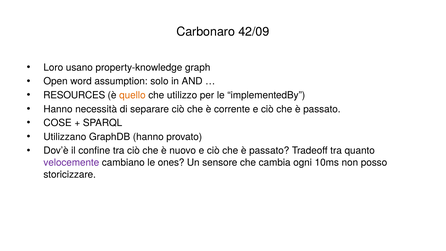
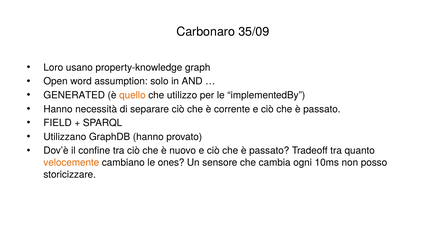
42/09: 42/09 -> 35/09 (254, 32)
RESOURCES: RESOURCES -> GENERATED (74, 95)
COSE: COSE -> FIELD (58, 123)
velocemente colour: purple -> orange (71, 163)
